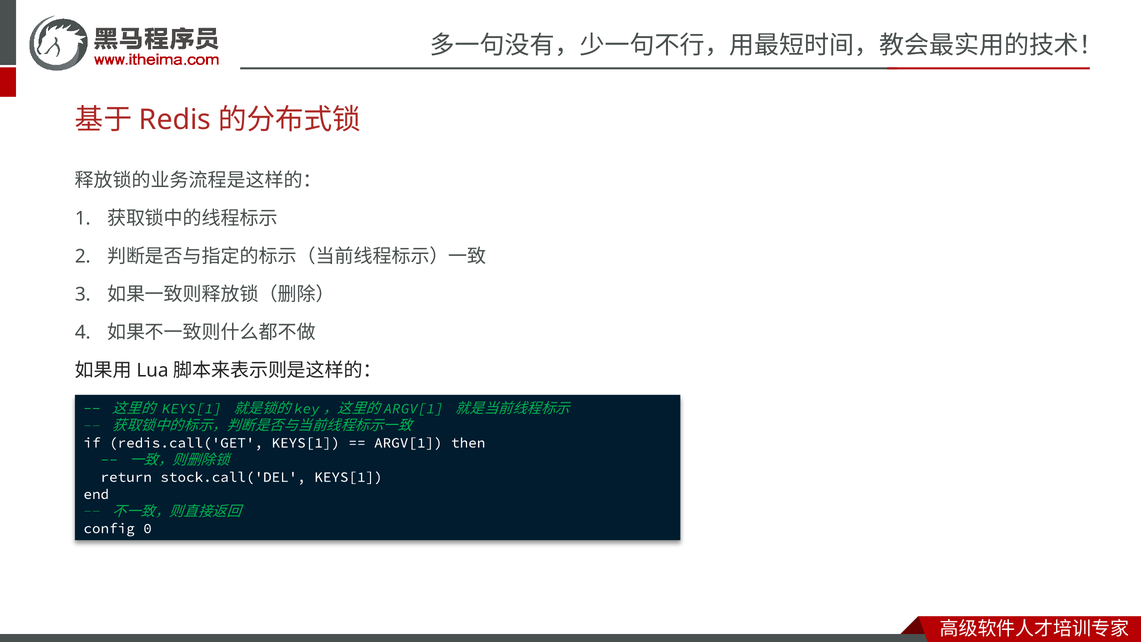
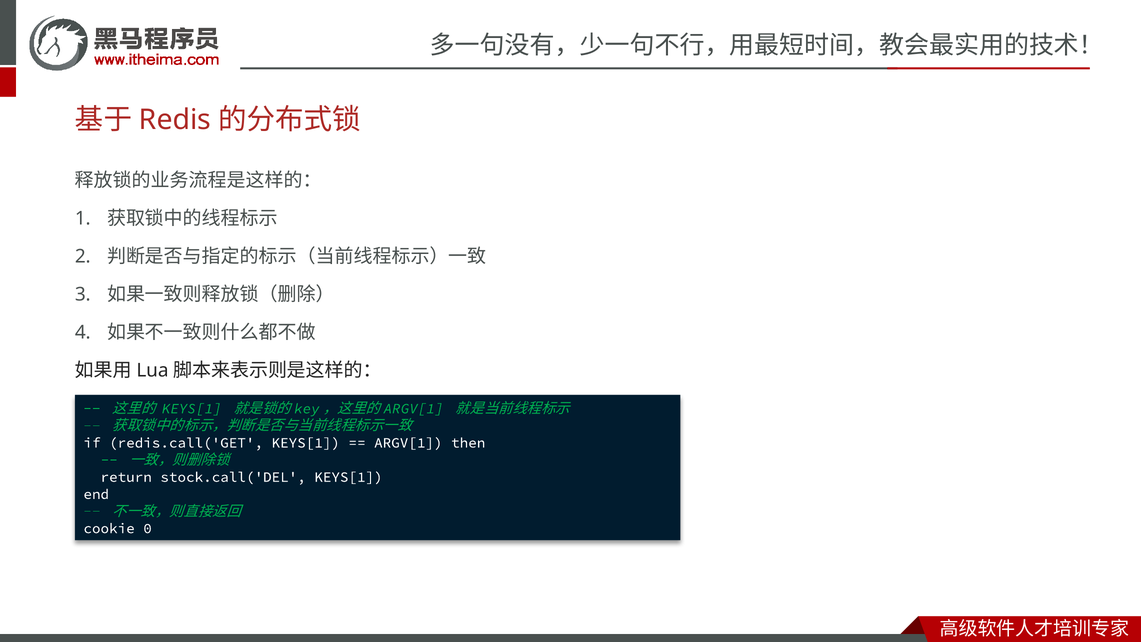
config: config -> cookie (109, 528)
